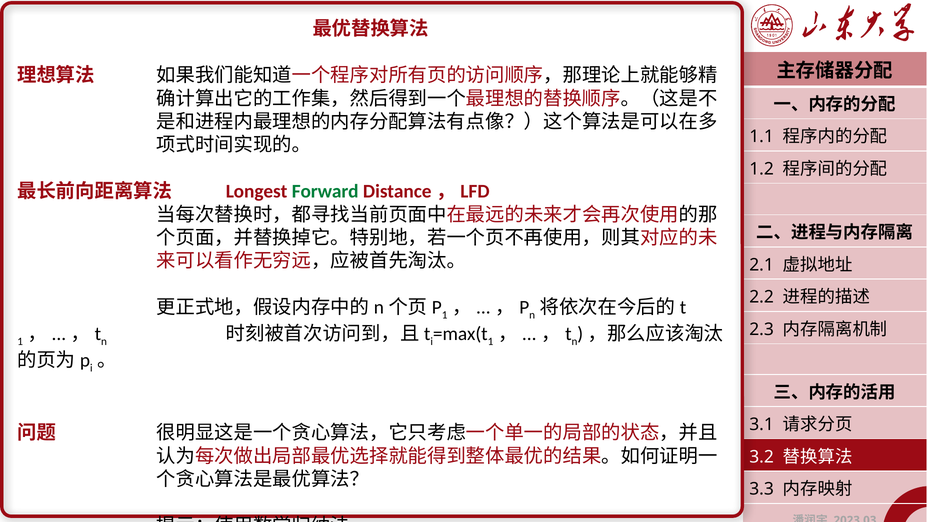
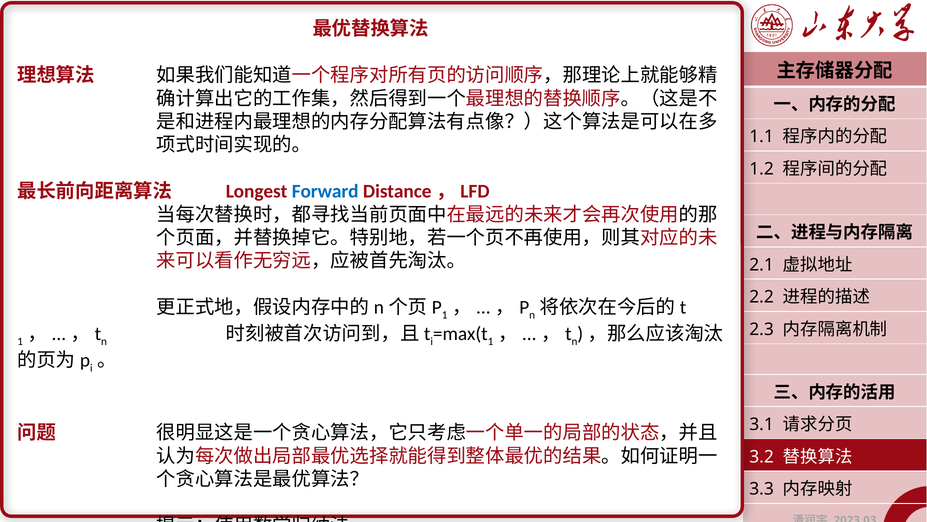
Forward colour: green -> blue (325, 191)
